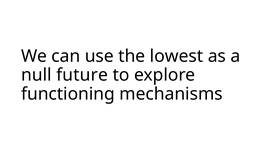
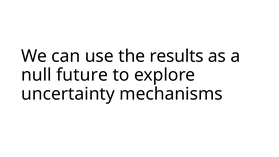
lowest: lowest -> results (177, 56)
functioning: functioning -> uncertainty (68, 94)
